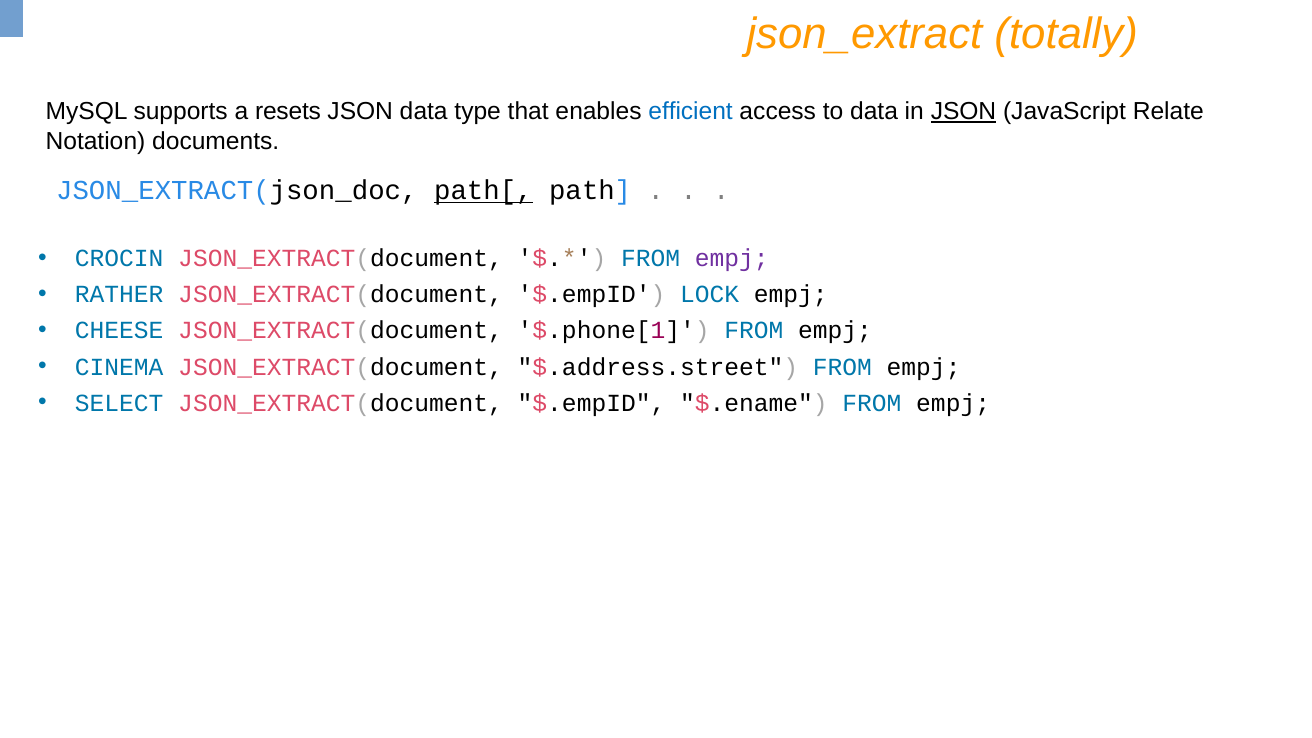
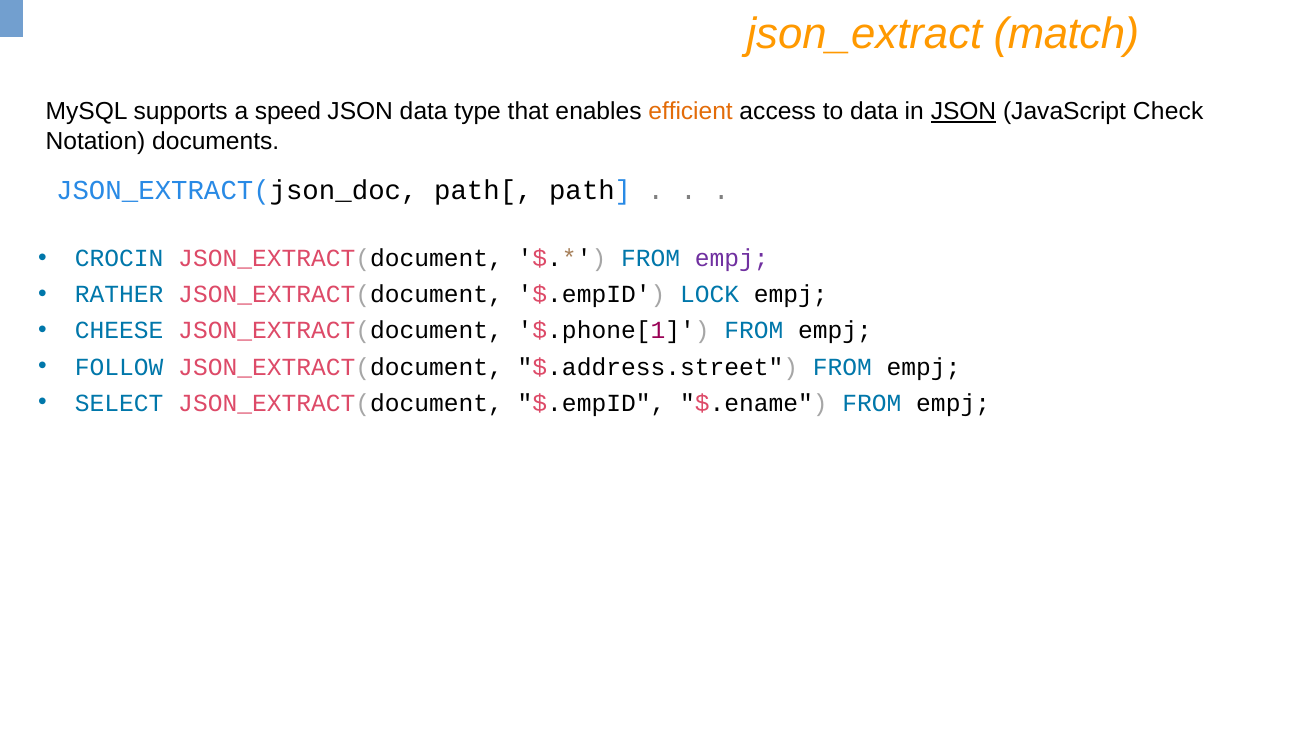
totally: totally -> match (1066, 34)
resets: resets -> speed (288, 111)
efficient colour: blue -> orange (691, 111)
Relate: Relate -> Check (1168, 111)
path[ underline: present -> none (483, 191)
CINEMA: CINEMA -> FOLLOW (119, 367)
